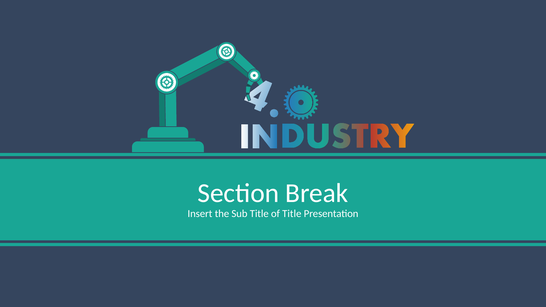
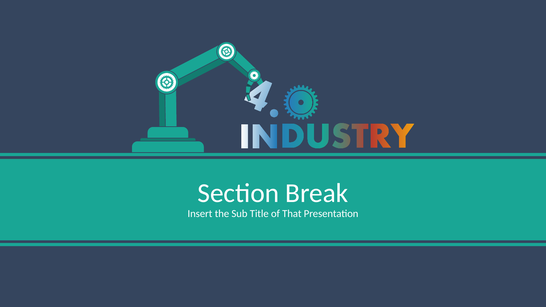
of Title: Title -> That (292, 214)
